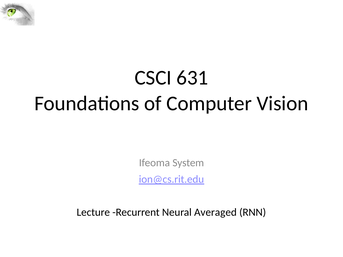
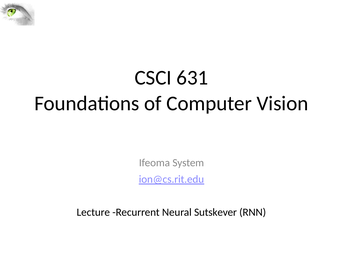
Averaged: Averaged -> Sutskever (215, 212)
